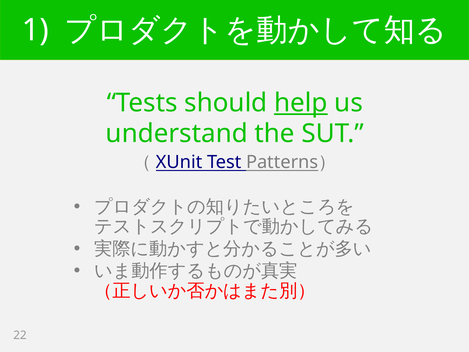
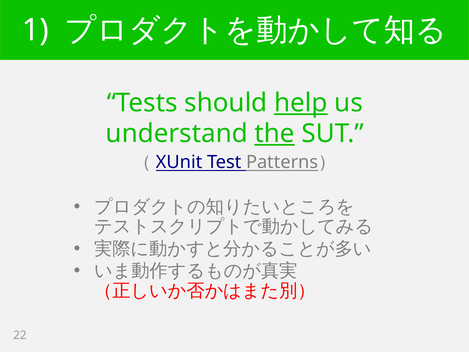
the underline: none -> present (275, 133)
